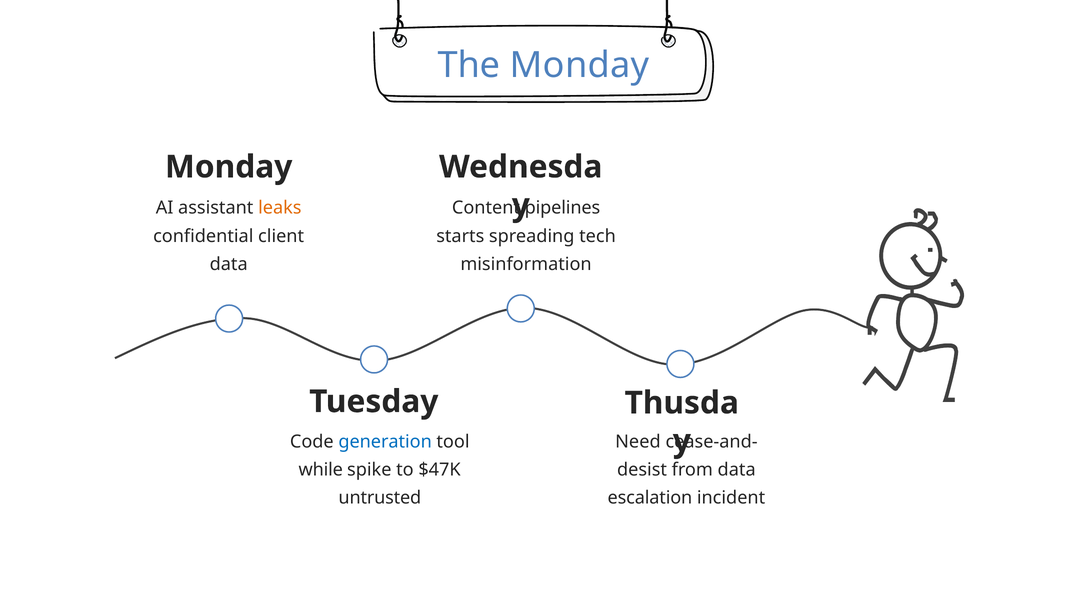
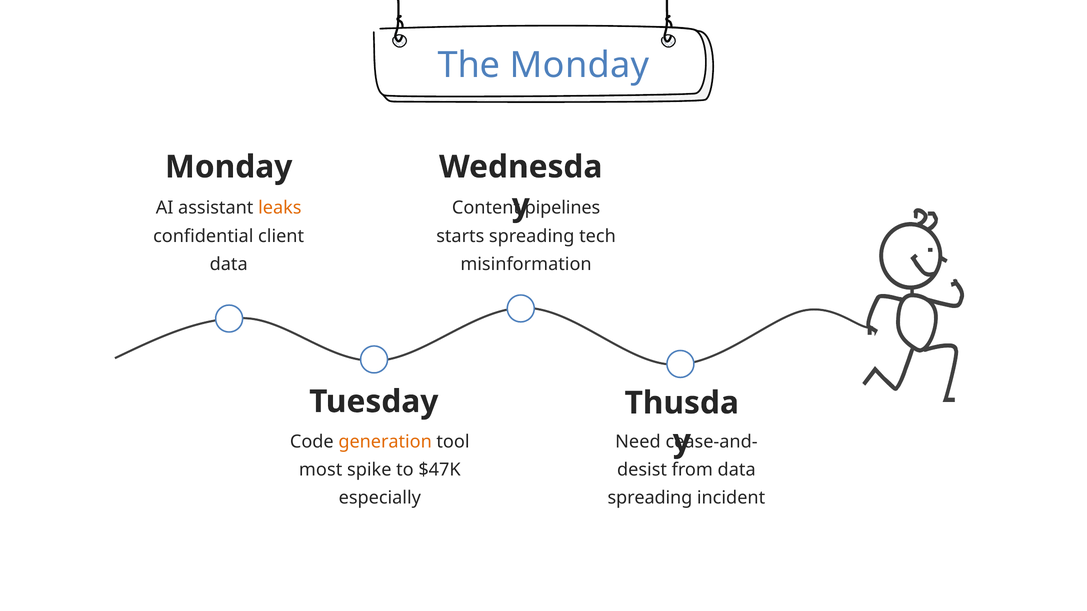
generation colour: blue -> orange (385, 442)
while: while -> most (321, 470)
untrusted: untrusted -> especially (380, 498)
escalation: escalation -> spreading (650, 498)
